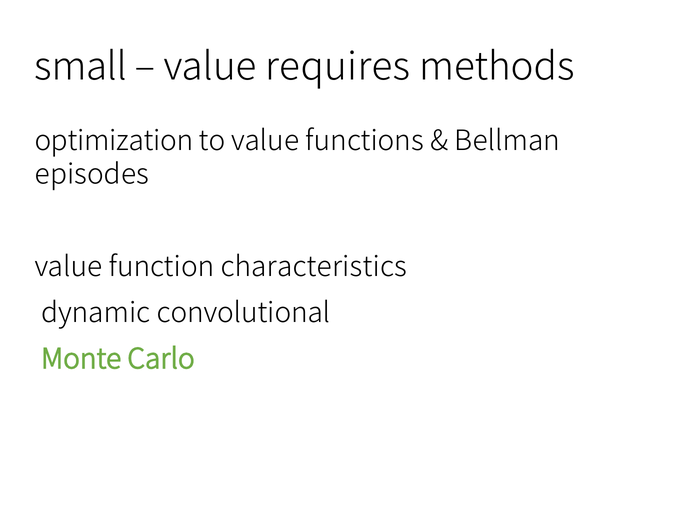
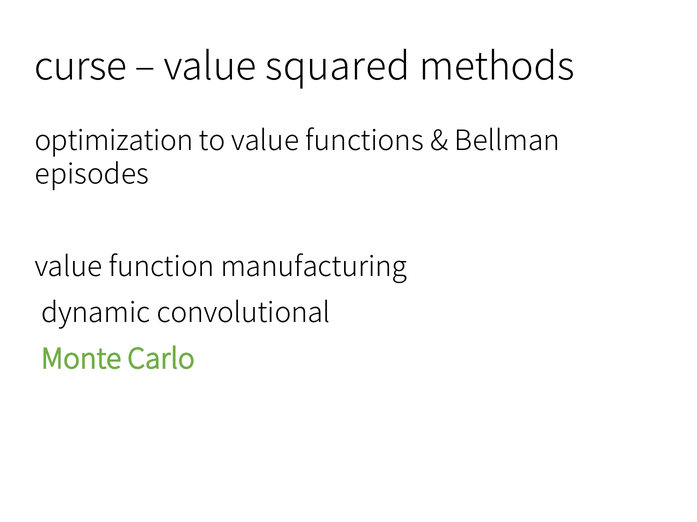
small: small -> curse (81, 67)
requires: requires -> squared (338, 67)
characteristics: characteristics -> manufacturing (314, 267)
